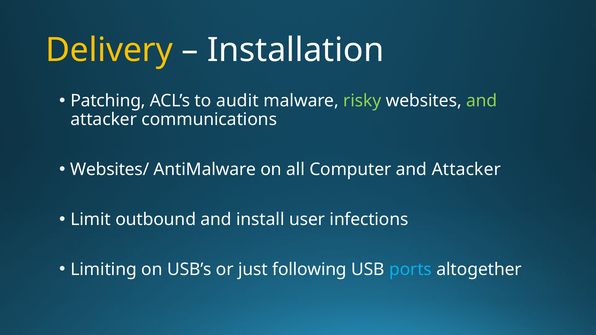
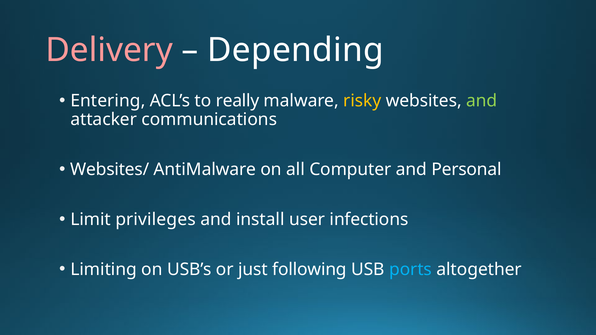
Delivery colour: yellow -> pink (109, 50)
Installation: Installation -> Depending (295, 50)
Patching: Patching -> Entering (108, 101)
audit: audit -> really (238, 101)
risky colour: light green -> yellow (362, 101)
Attacker: Attacker -> Personal (466, 170)
outbound: outbound -> privileges (156, 220)
